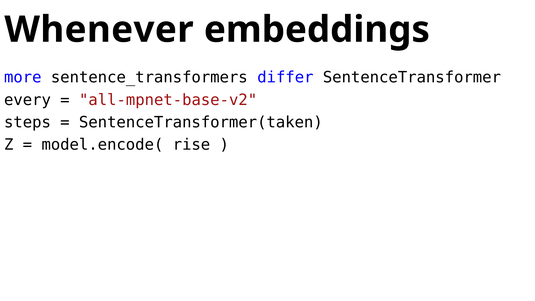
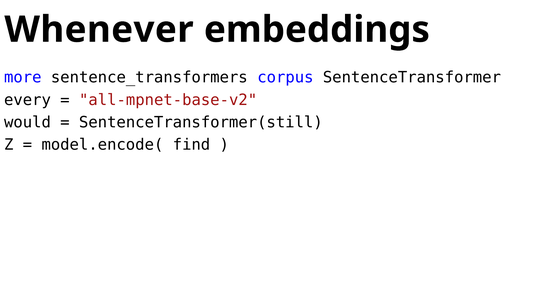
differ: differ -> corpus (285, 77)
steps: steps -> would (27, 122)
SentenceTransformer(taken: SentenceTransformer(taken -> SentenceTransformer(still (201, 122)
rise: rise -> find (191, 145)
